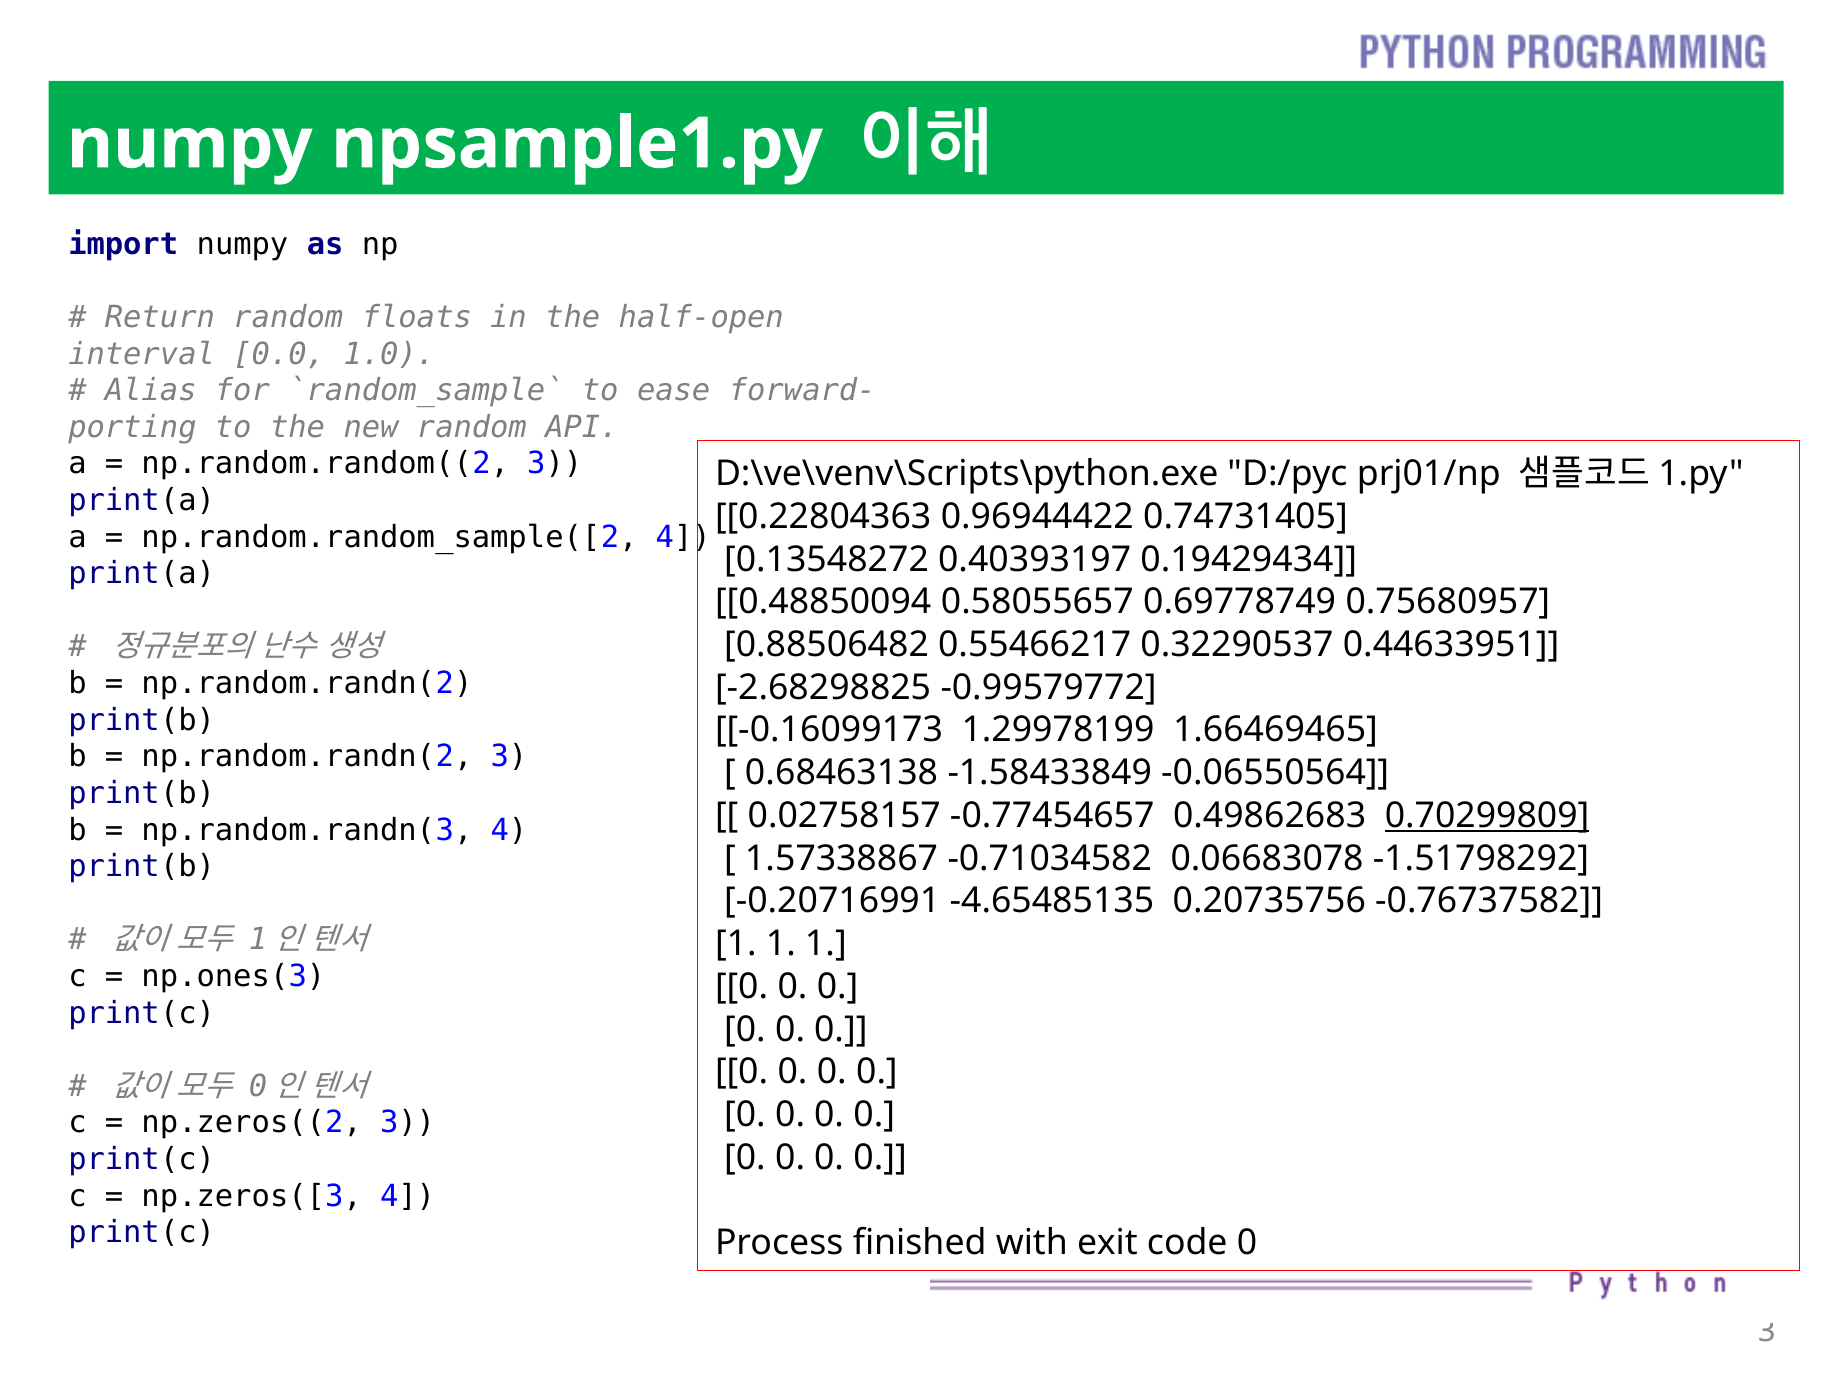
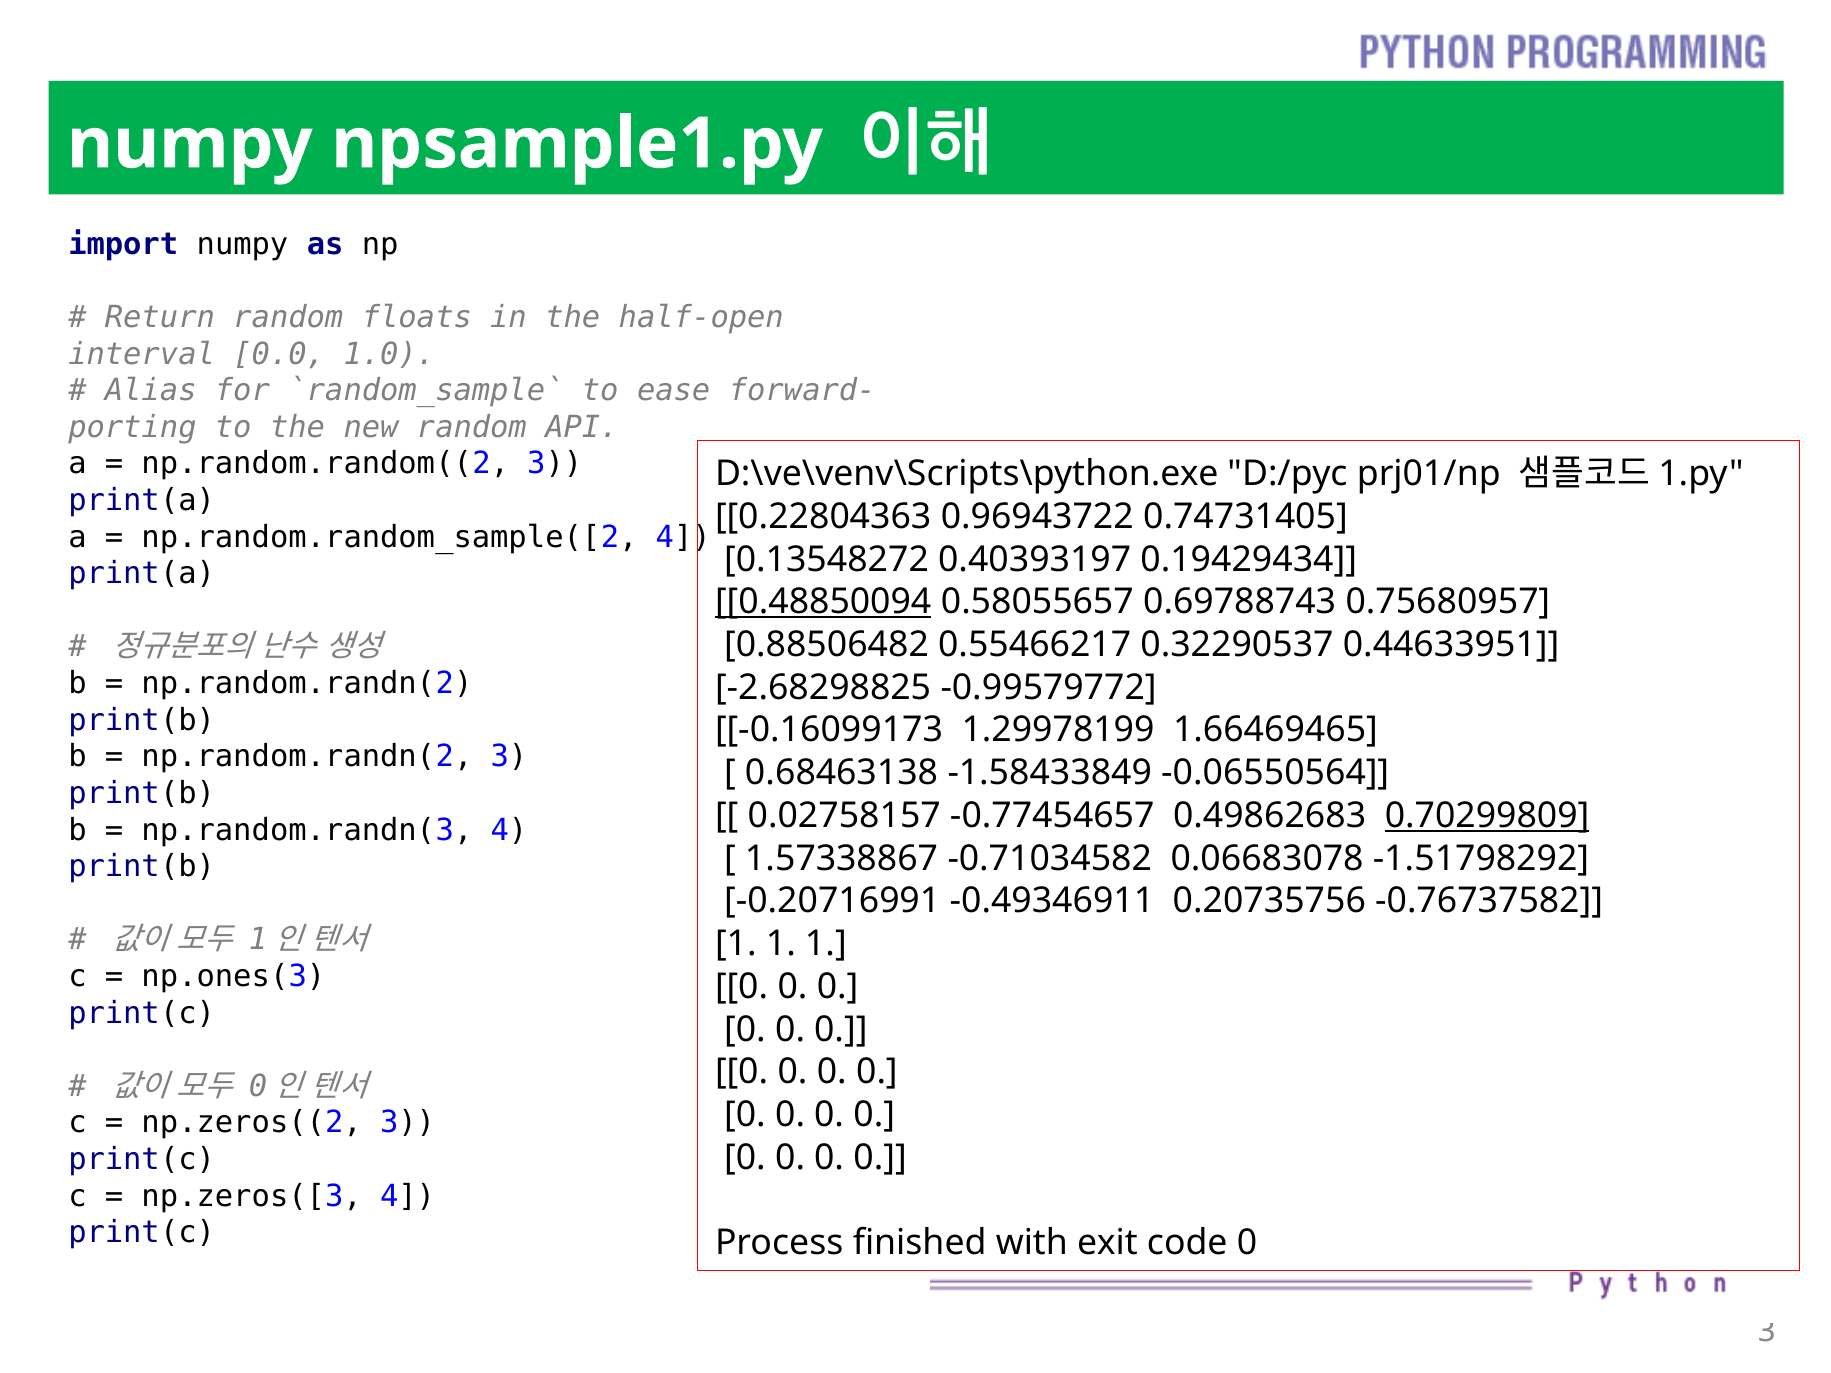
0.96944422: 0.96944422 -> 0.96943722 (1037, 517)
0.48850094 underline: none -> present (823, 602)
0.69778749: 0.69778749 -> 0.69788743 (1240, 602)
-4.65485135: -4.65485135 -> -0.49346911 (1052, 901)
